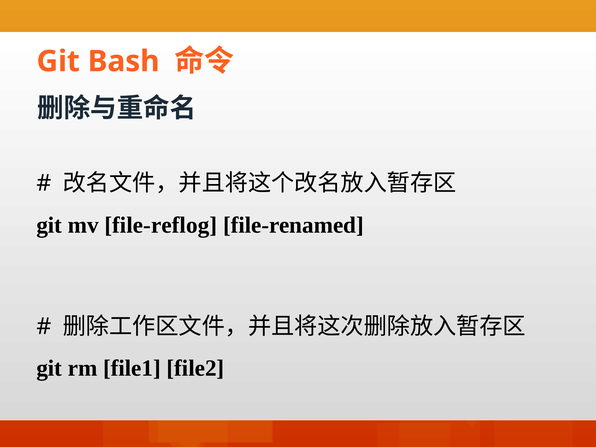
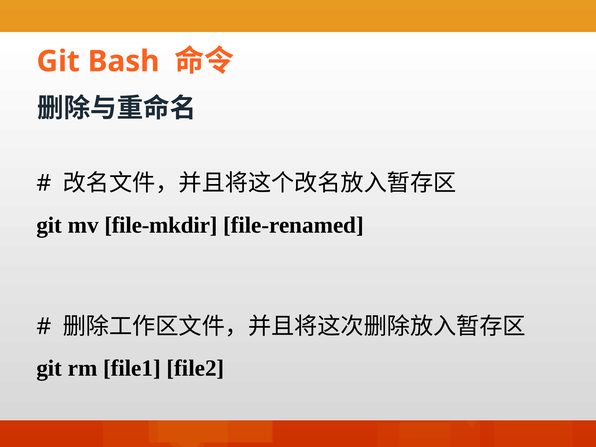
file-reflog: file-reflog -> file-mkdir (161, 225)
